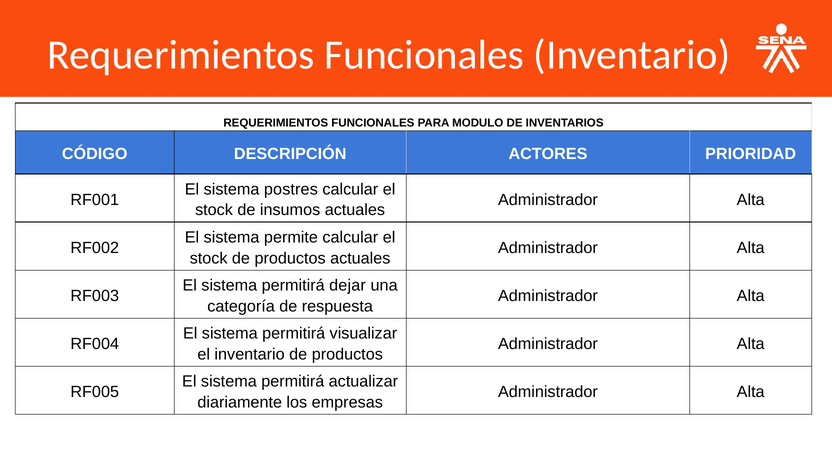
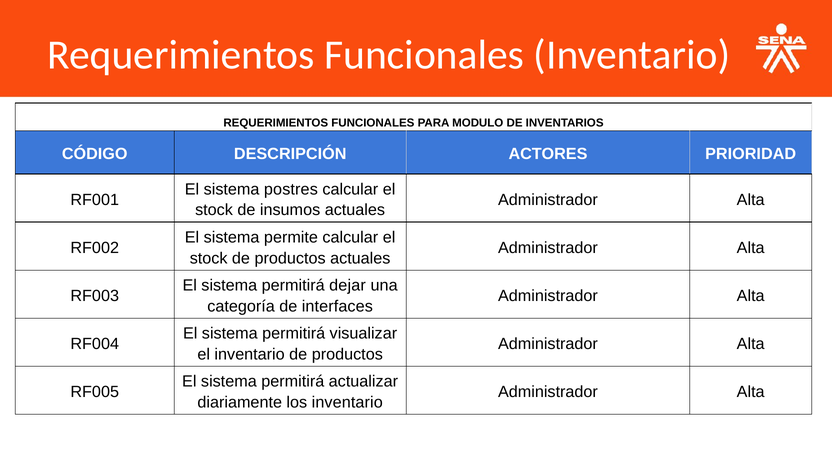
respuesta: respuesta -> interfaces (337, 306)
los empresas: empresas -> inventario (347, 402)
